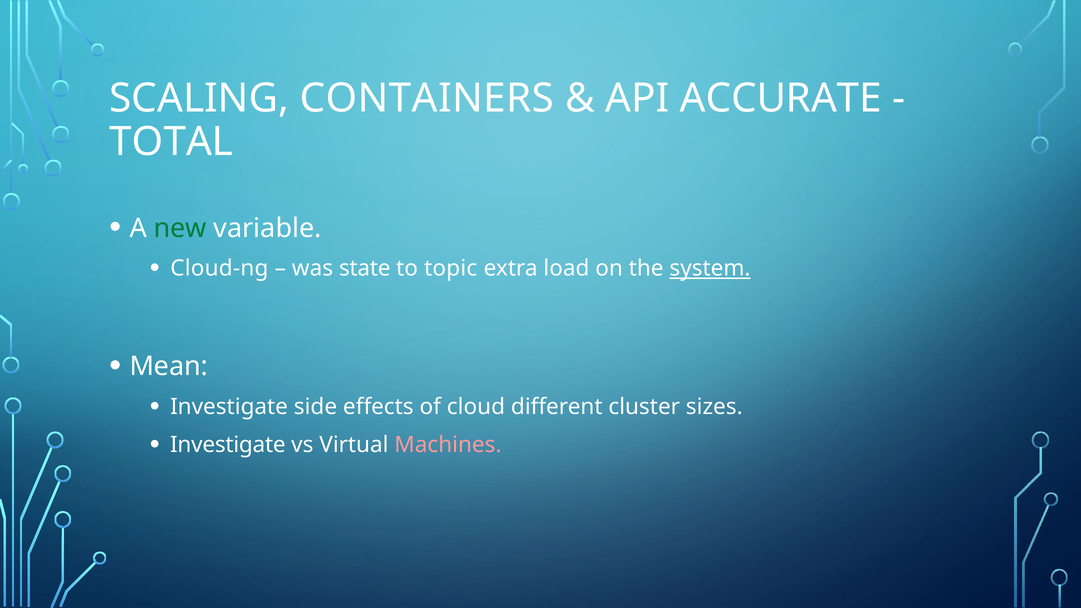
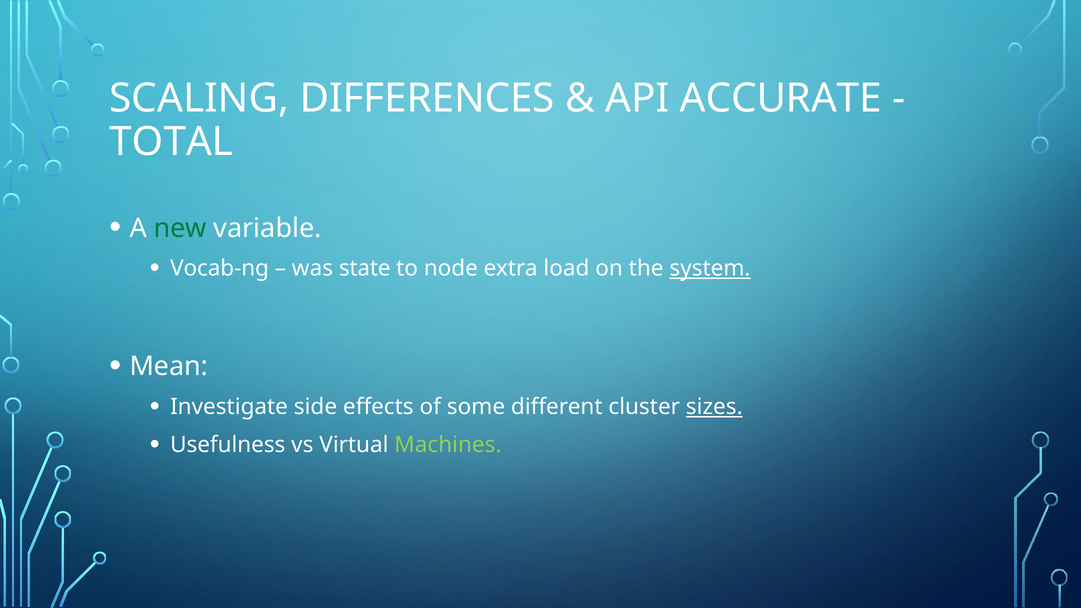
CONTAINERS: CONTAINERS -> DIFFERENCES (427, 98)
Cloud-ng: Cloud-ng -> Vocab-ng (220, 269)
topic: topic -> node (451, 269)
cloud: cloud -> some (476, 407)
sizes underline: none -> present (714, 407)
Investigate: Investigate -> Usefulness (228, 445)
Machines colour: pink -> light green (448, 445)
